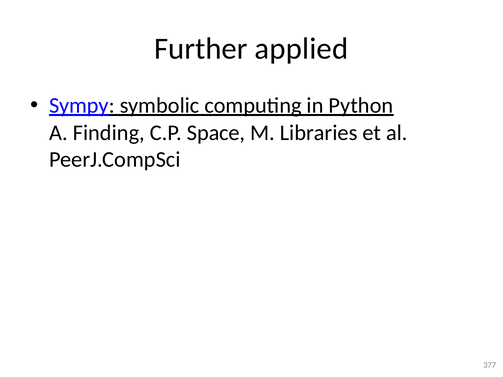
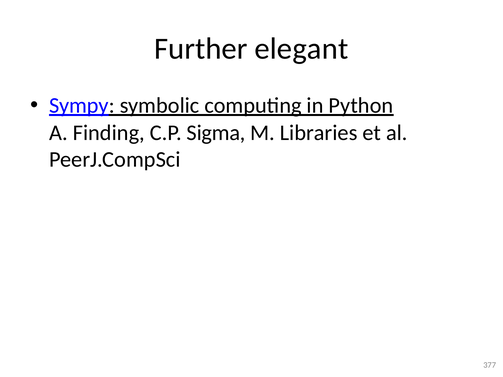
applied: applied -> elegant (301, 49)
Space: Space -> Sigma (216, 133)
